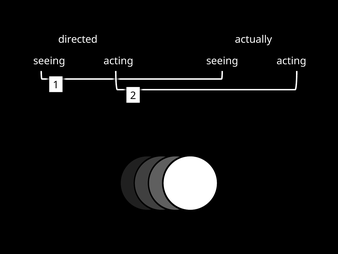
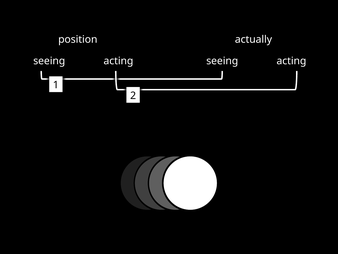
directed: directed -> position (78, 40)
